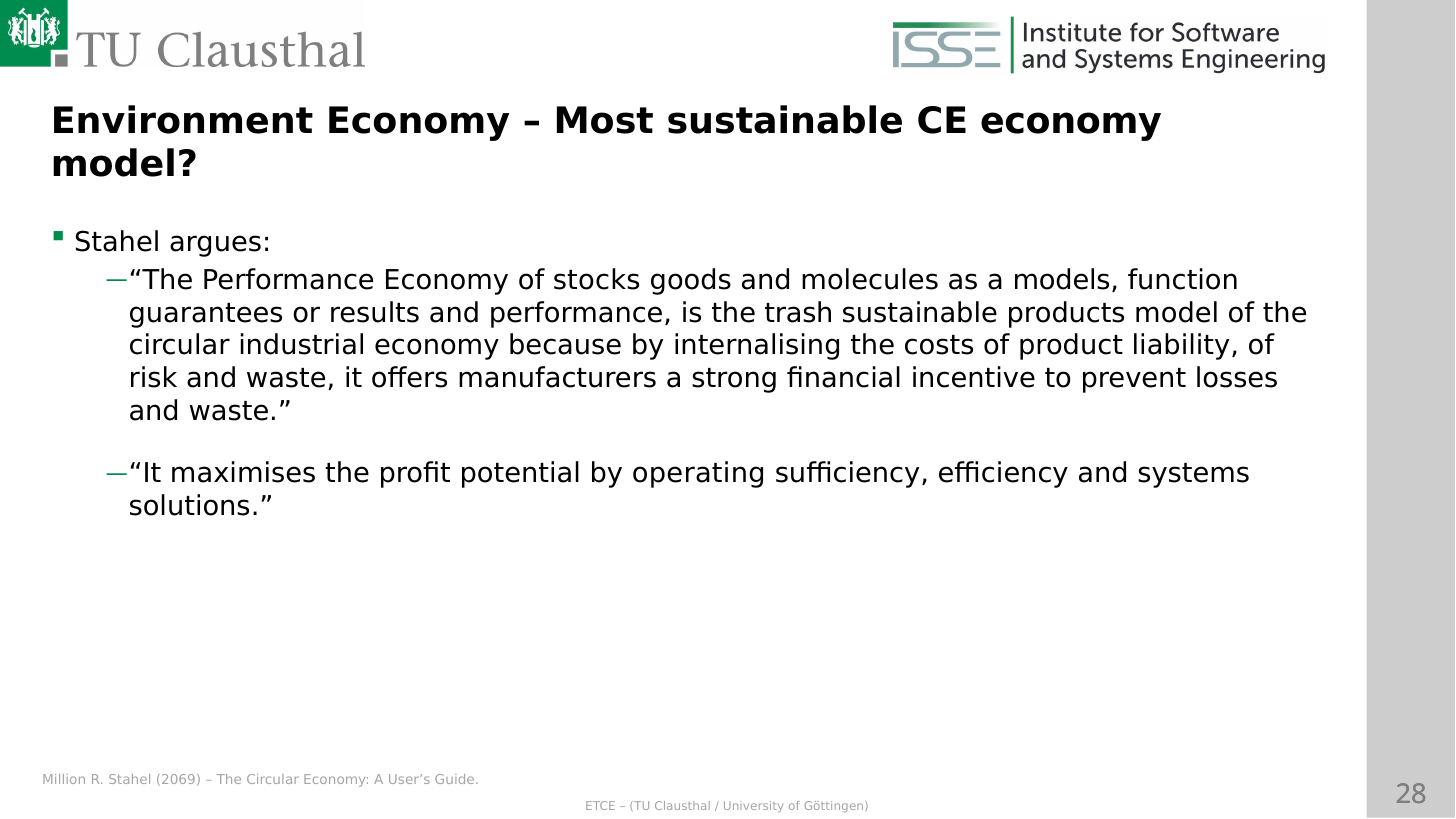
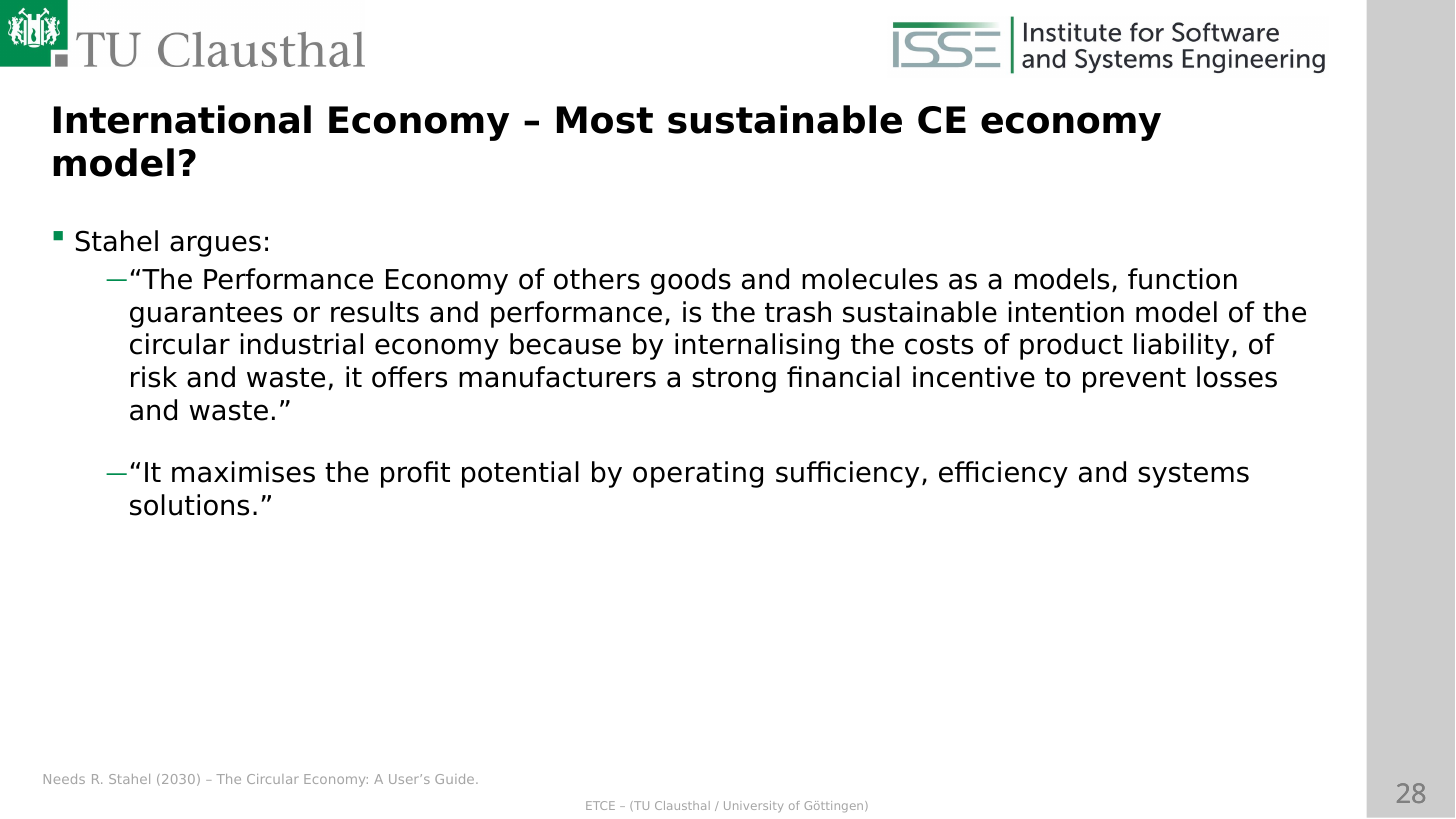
Environment: Environment -> International (182, 121)
stocks: stocks -> others (597, 280)
products: products -> intention (1066, 313)
Million: Million -> Needs (64, 780)
2069: 2069 -> 2030 (178, 780)
